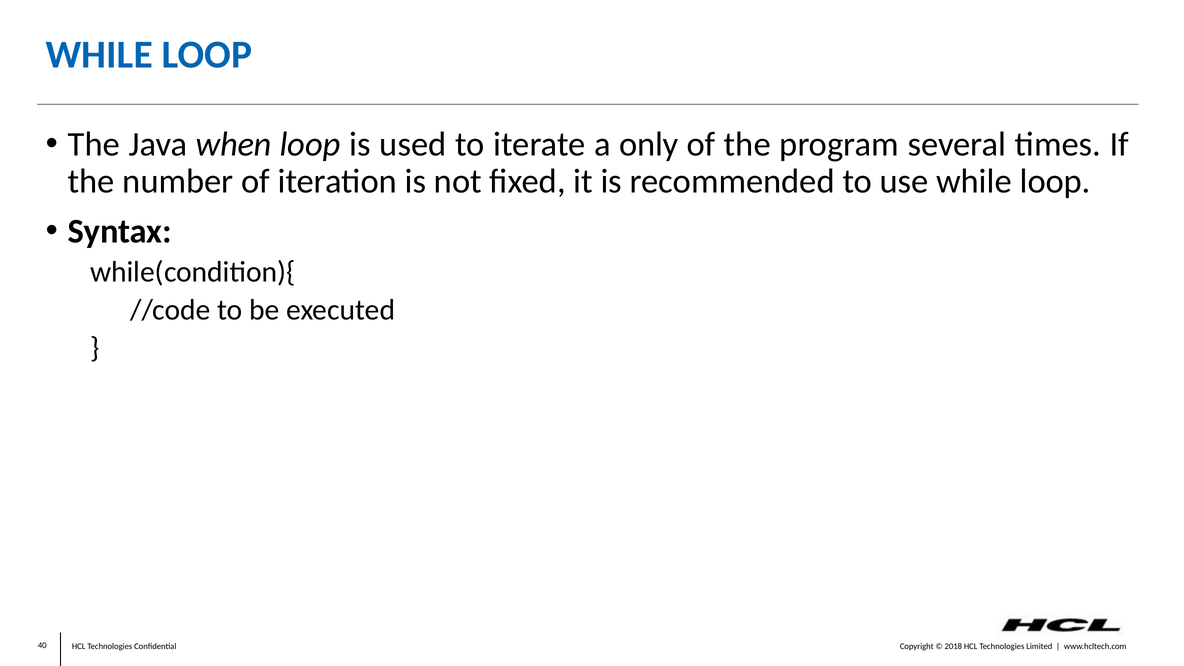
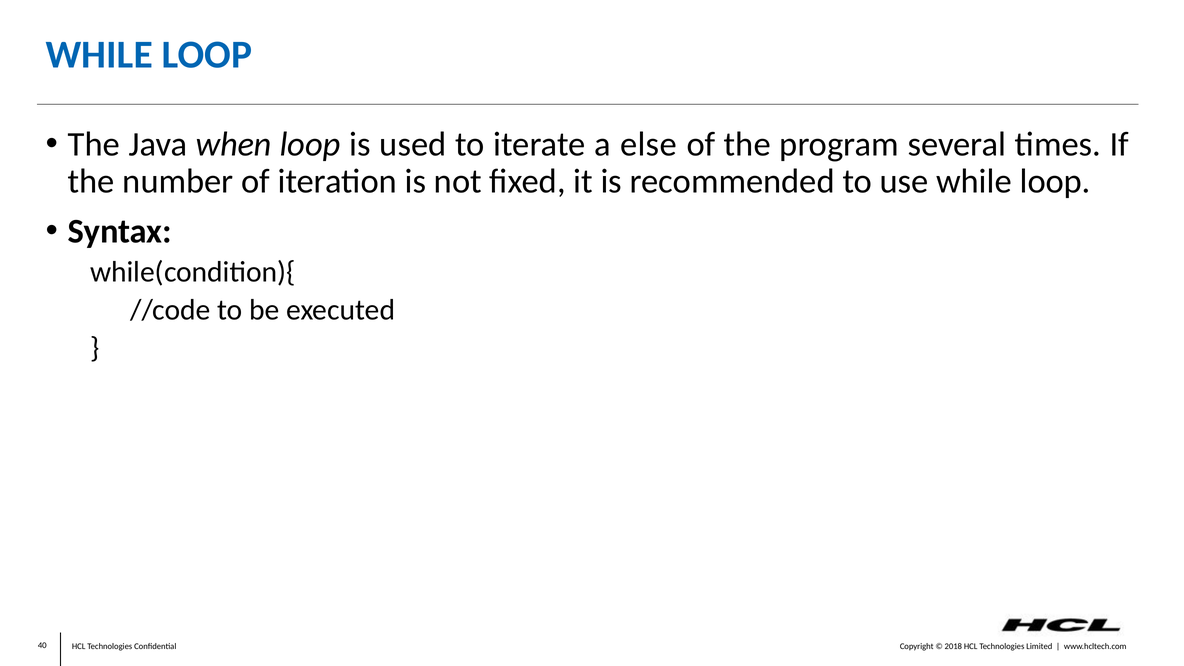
only: only -> else (648, 144)
